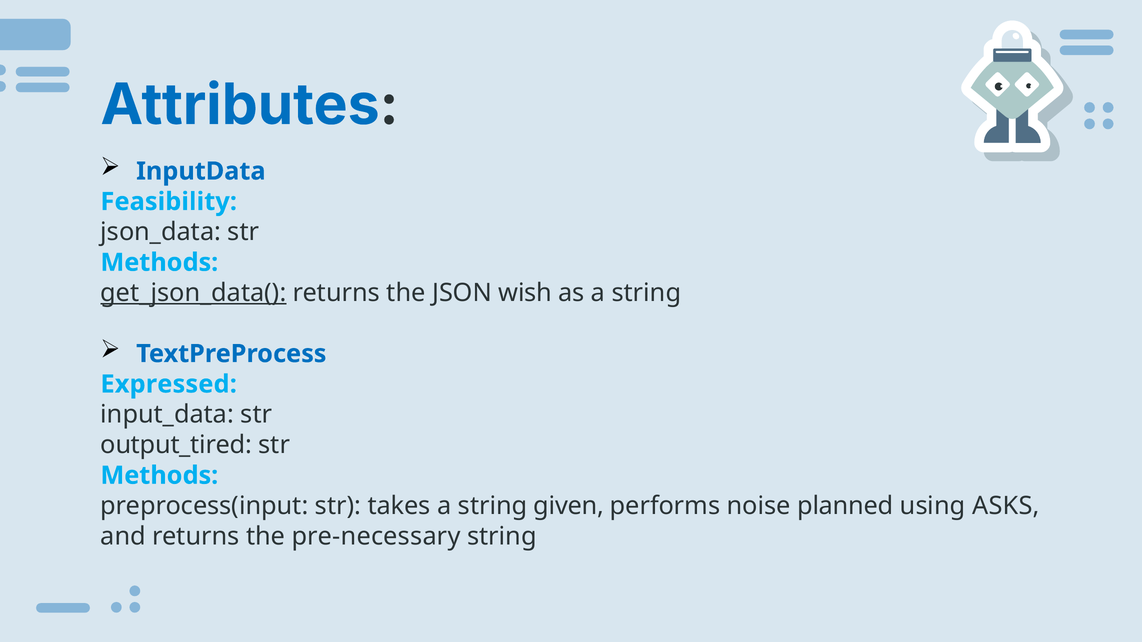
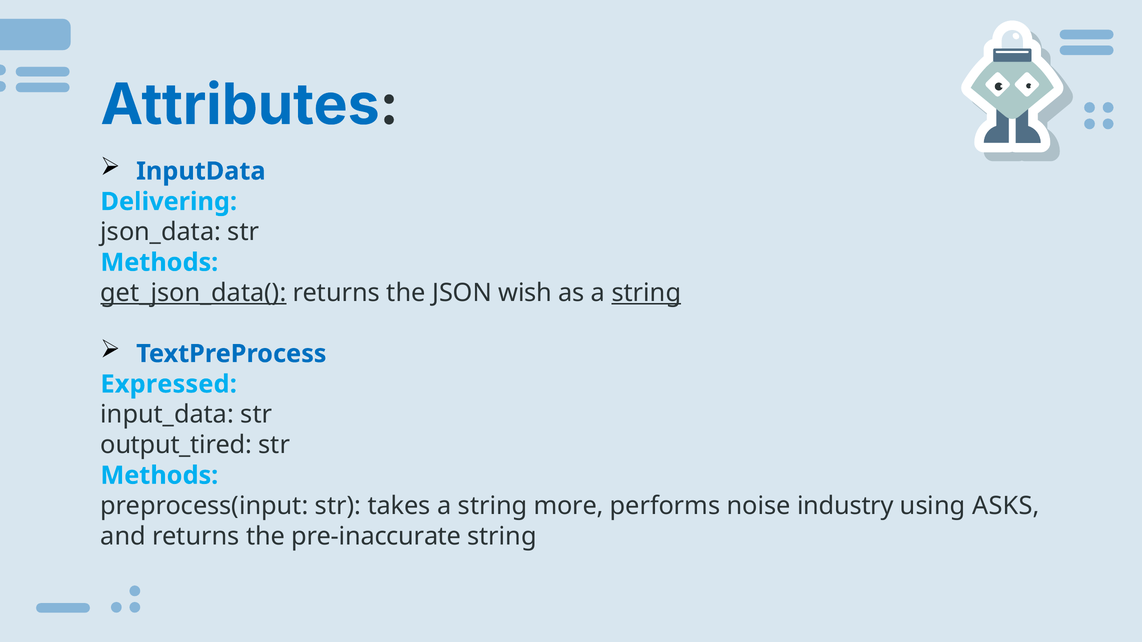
Feasibility: Feasibility -> Delivering (169, 202)
string underline: none -> present (646, 293)
given: given -> more (569, 506)
planned: planned -> industry (845, 506)
pre-necessary: pre-necessary -> pre-inaccurate (376, 537)
